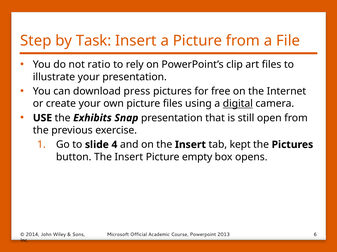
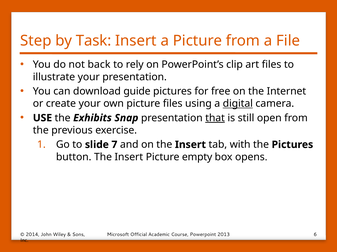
ratio: ratio -> back (99, 65)
press: press -> guide (137, 92)
that underline: none -> present (215, 118)
4: 4 -> 7 (114, 145)
kept: kept -> with (240, 145)
